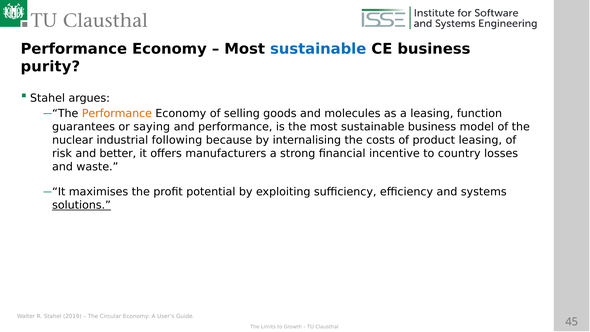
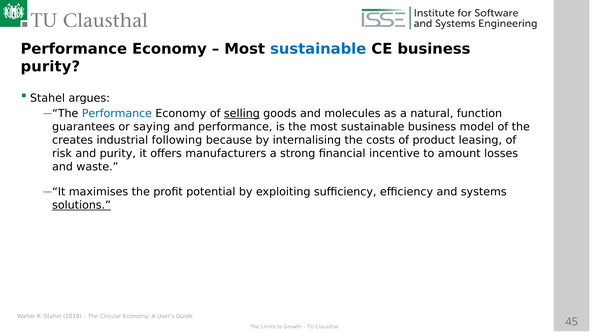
Performance colour: orange -> blue (117, 114)
selling underline: none -> present (242, 114)
a leasing: leasing -> natural (432, 114)
nuclear: nuclear -> creates (73, 140)
and better: better -> purity (118, 153)
country: country -> amount (459, 153)
